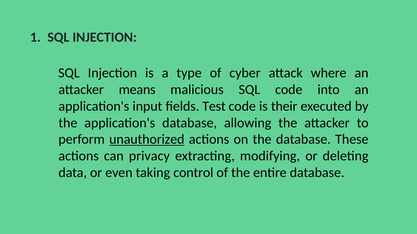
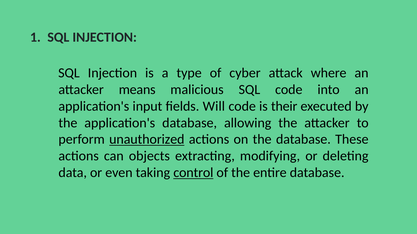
Test: Test -> Will (214, 106)
privacy: privacy -> objects (149, 156)
control underline: none -> present (193, 173)
